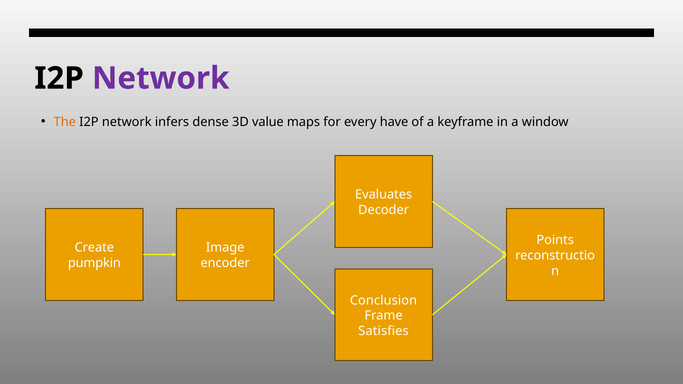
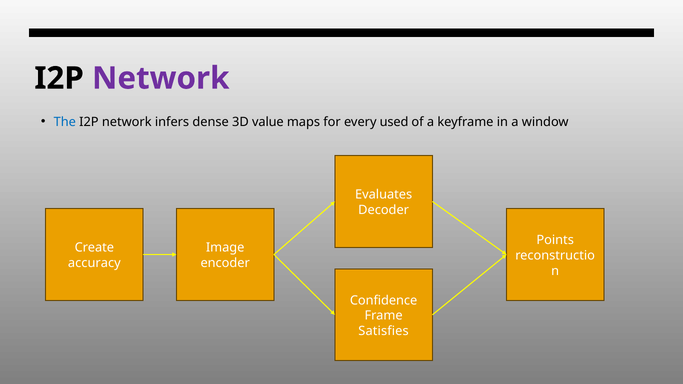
The colour: orange -> blue (65, 122)
have: have -> used (394, 122)
pumpkin: pumpkin -> accuracy (94, 263)
Conclusion: Conclusion -> Confidence (384, 300)
